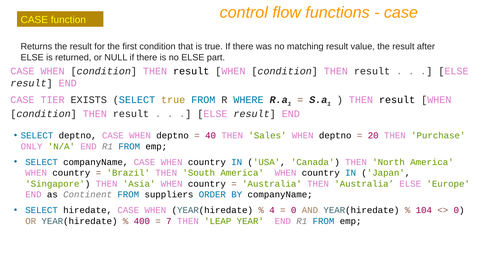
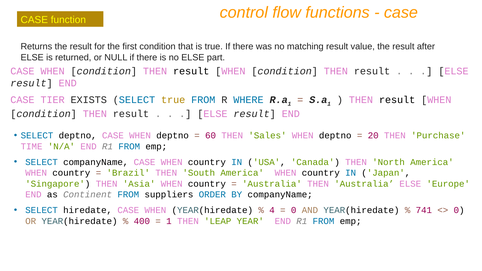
40: 40 -> 60 (211, 136)
ONLY: ONLY -> TIME (32, 146)
104: 104 -> 741 (424, 210)
7: 7 -> 1 (169, 221)
